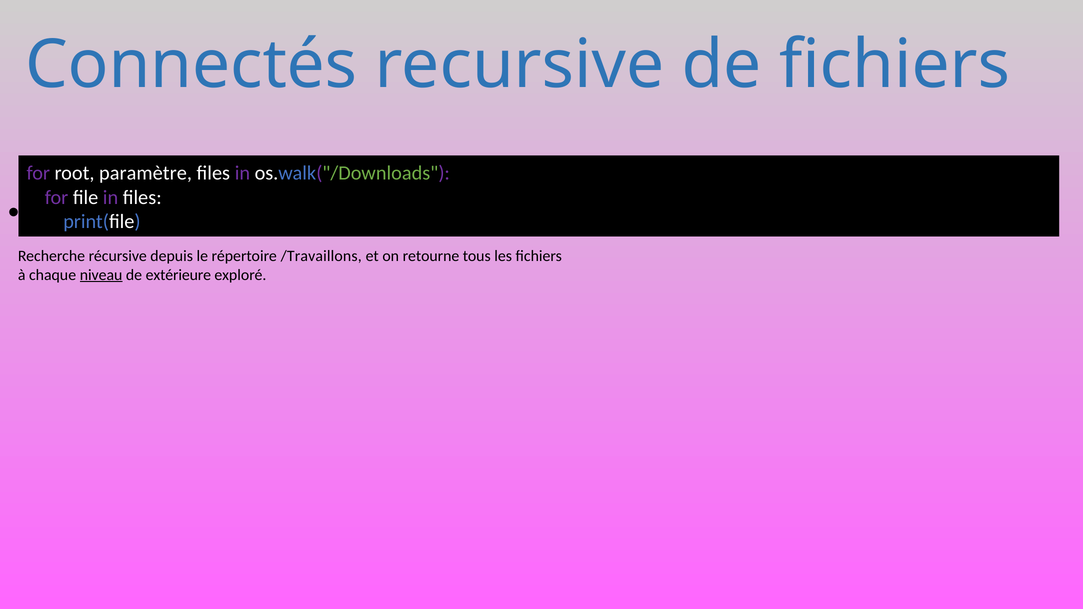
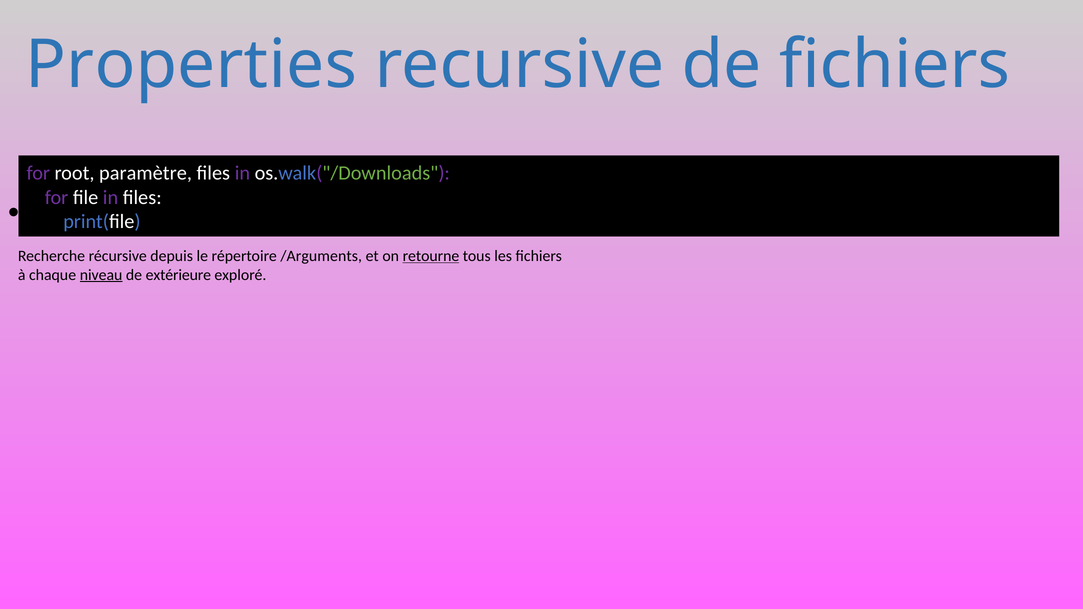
Connectés: Connectés -> Properties (191, 65)
/Travaillons: /Travaillons -> /Arguments (321, 256)
retourne underline: none -> present (431, 256)
